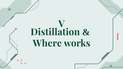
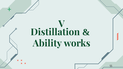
Where: Where -> Ability (47, 43)
